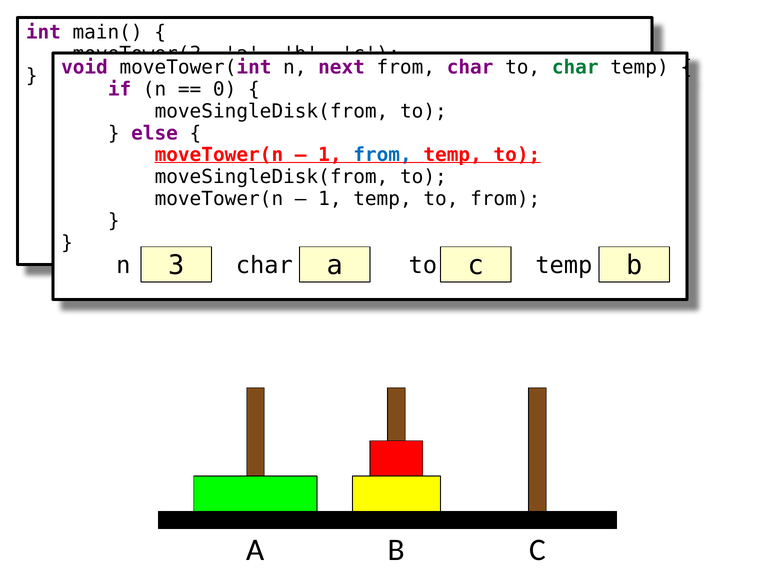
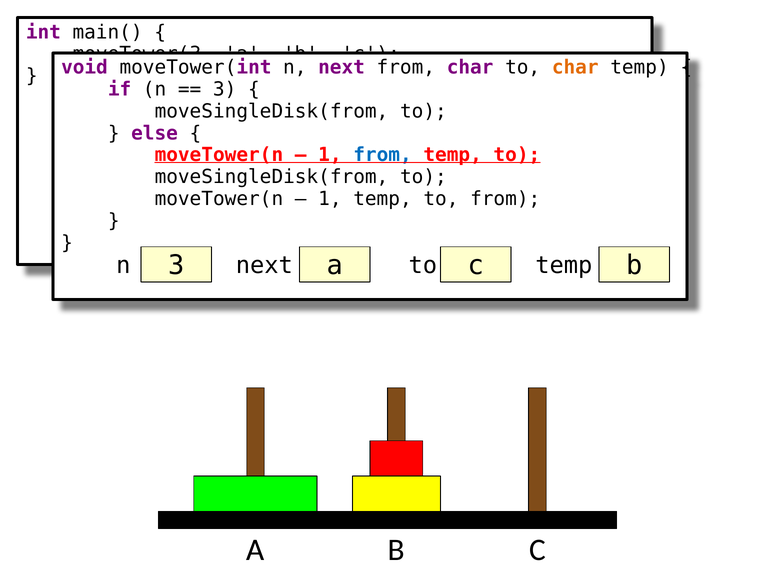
char colour: green -> orange (575, 67)
0: 0 -> 3 (225, 89)
3 char: char -> next (264, 265)
